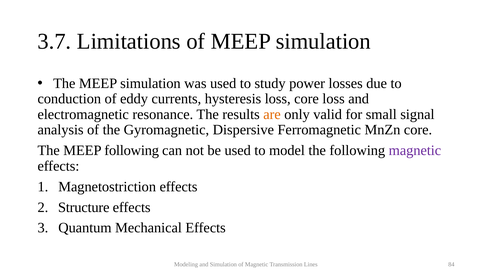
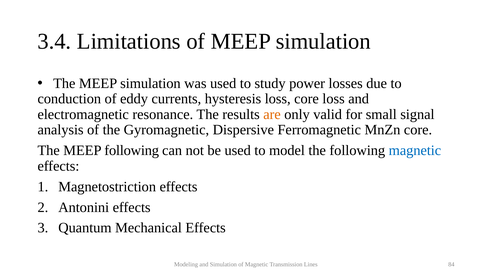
3.7: 3.7 -> 3.4 (54, 41)
magnetic colour: purple -> blue (415, 150)
Structure: Structure -> Antonini (84, 207)
